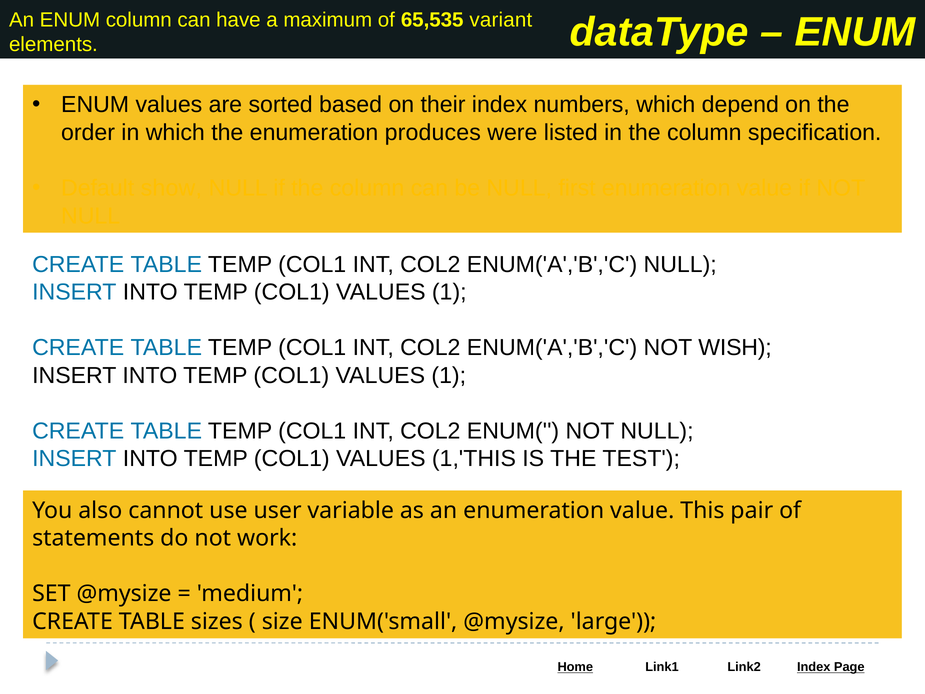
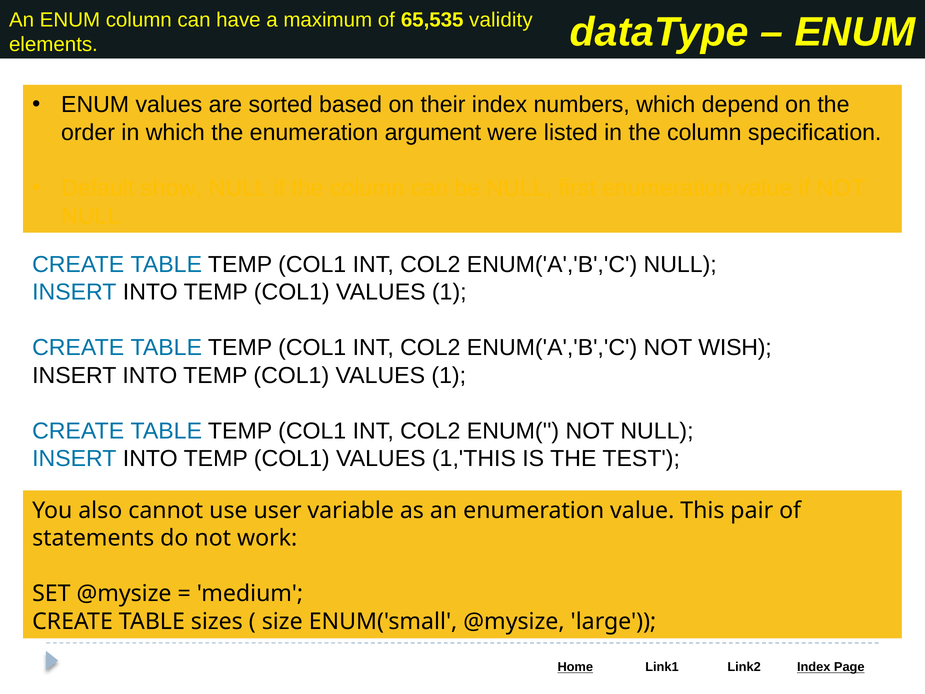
variant: variant -> validity (501, 20)
produces: produces -> argument (433, 133)
